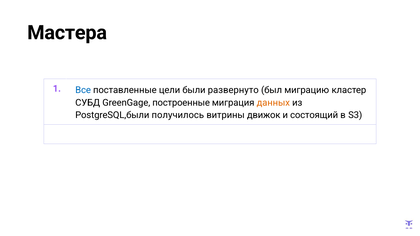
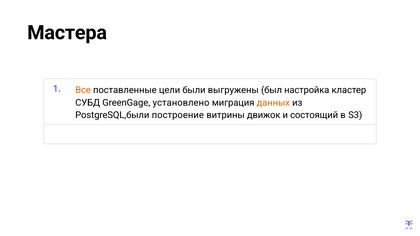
Все colour: blue -> orange (83, 90)
развернуто: развернуто -> выгружены (233, 90)
миграцию: миграцию -> настройка (307, 90)
построенные: построенные -> установлено (181, 103)
получилось: получилось -> построение (178, 115)
